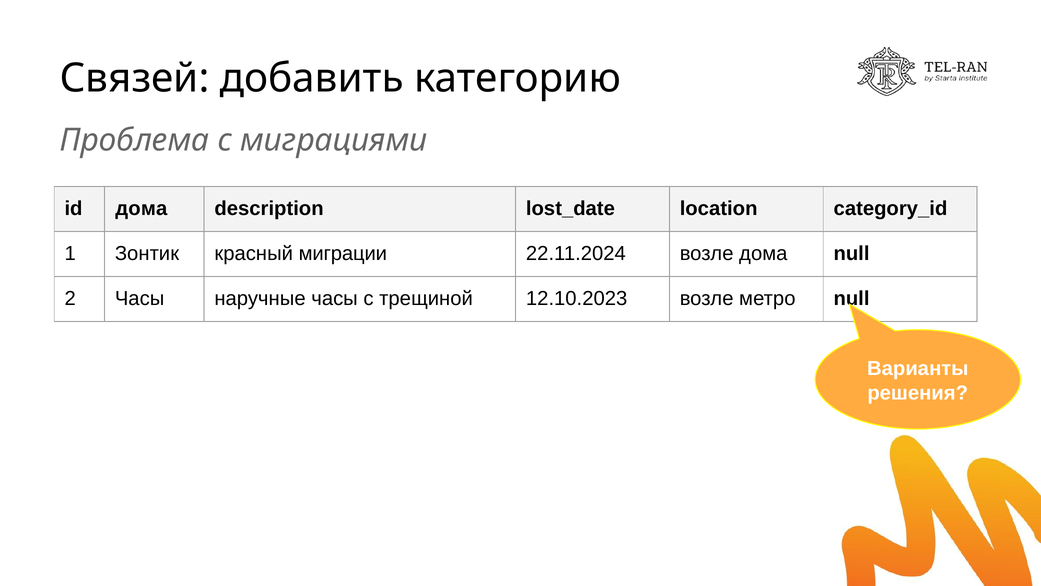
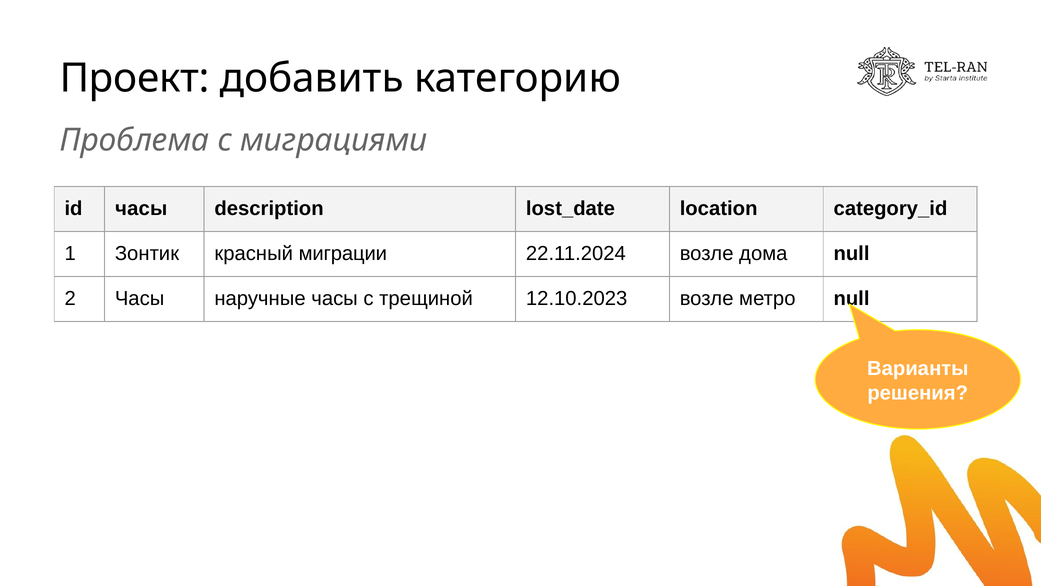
Связей: Связей -> Проект (135, 79)
id дома: дома -> часы (141, 208)
